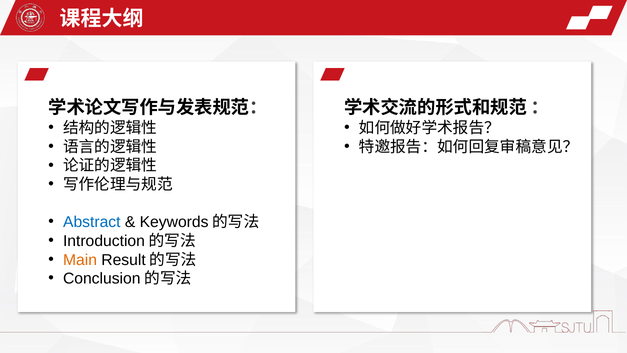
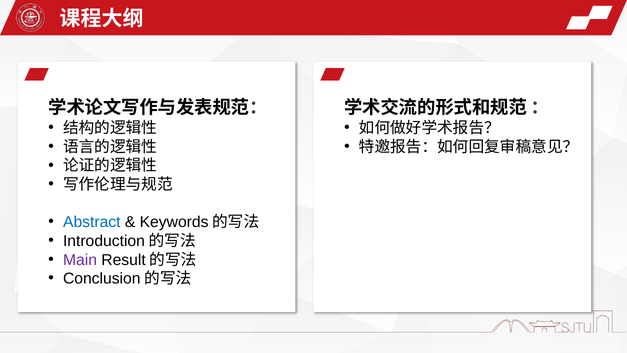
Main colour: orange -> purple (80, 260)
